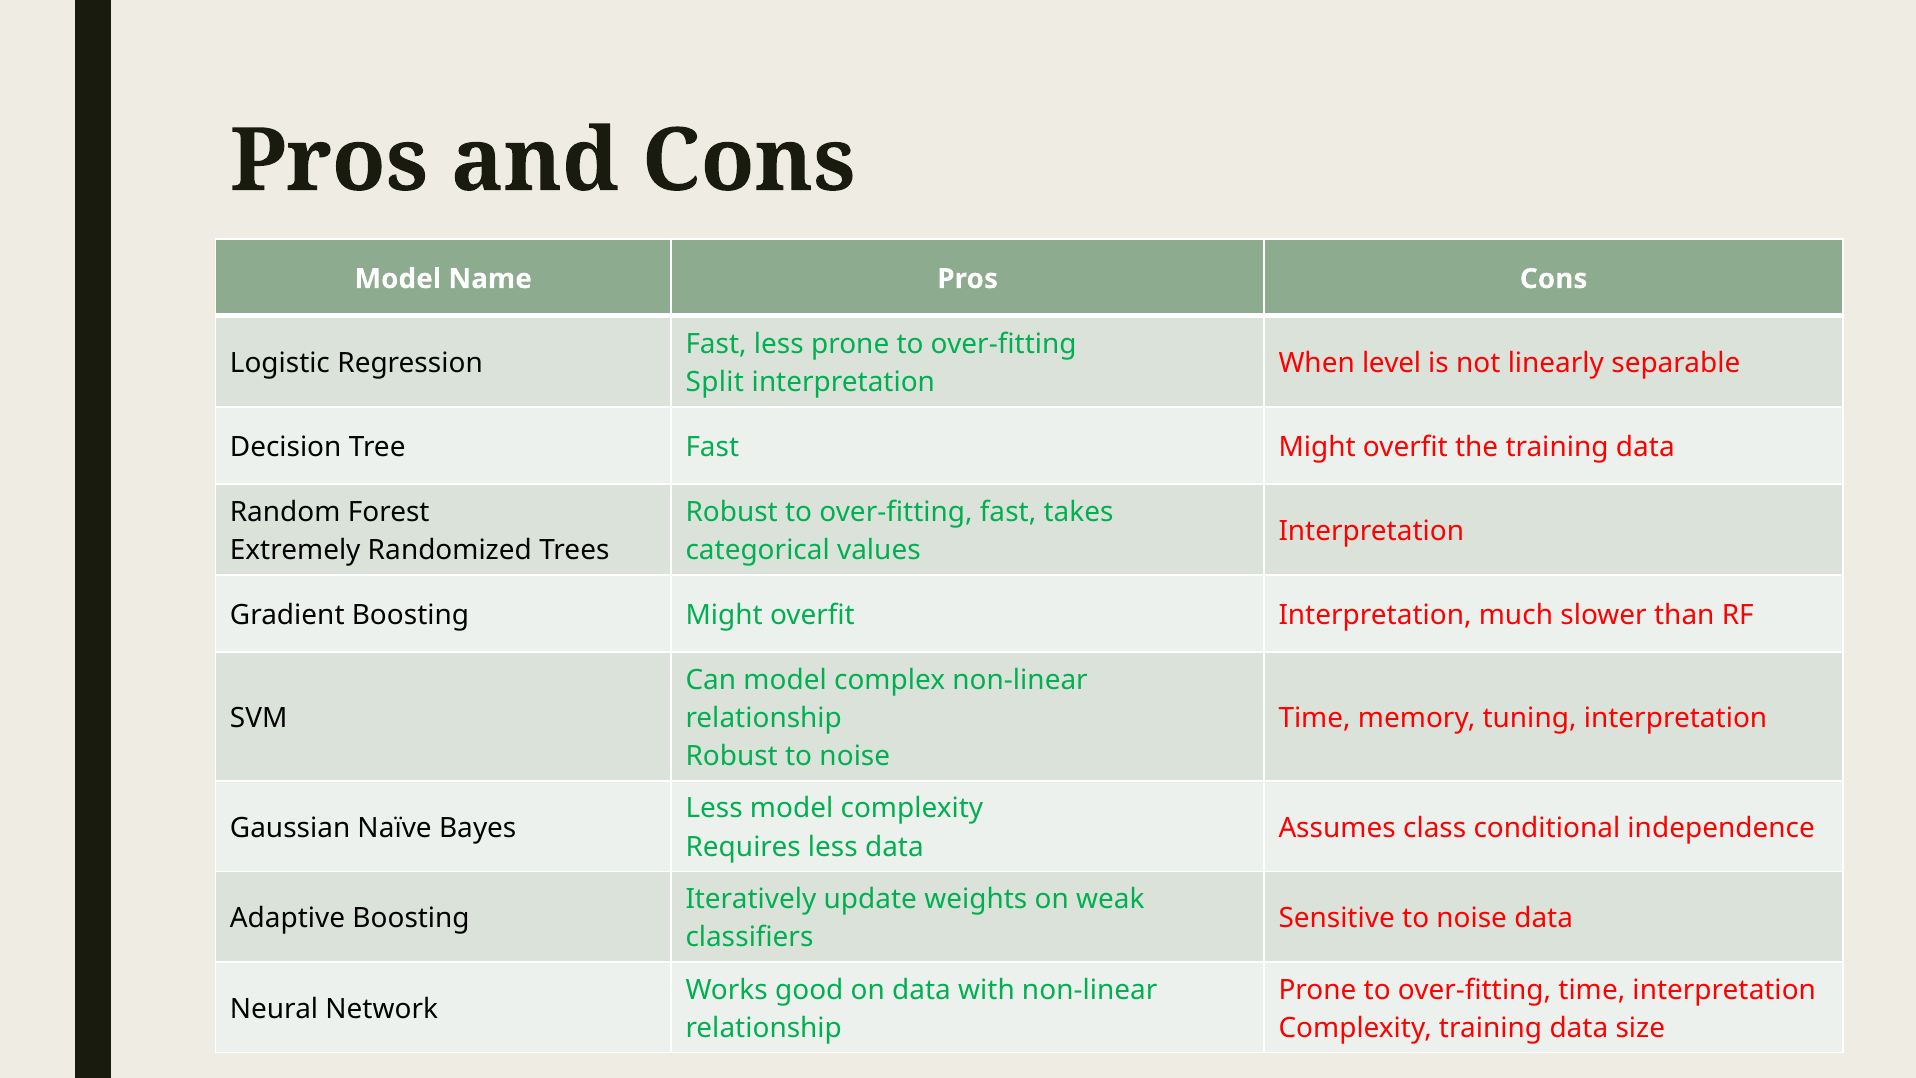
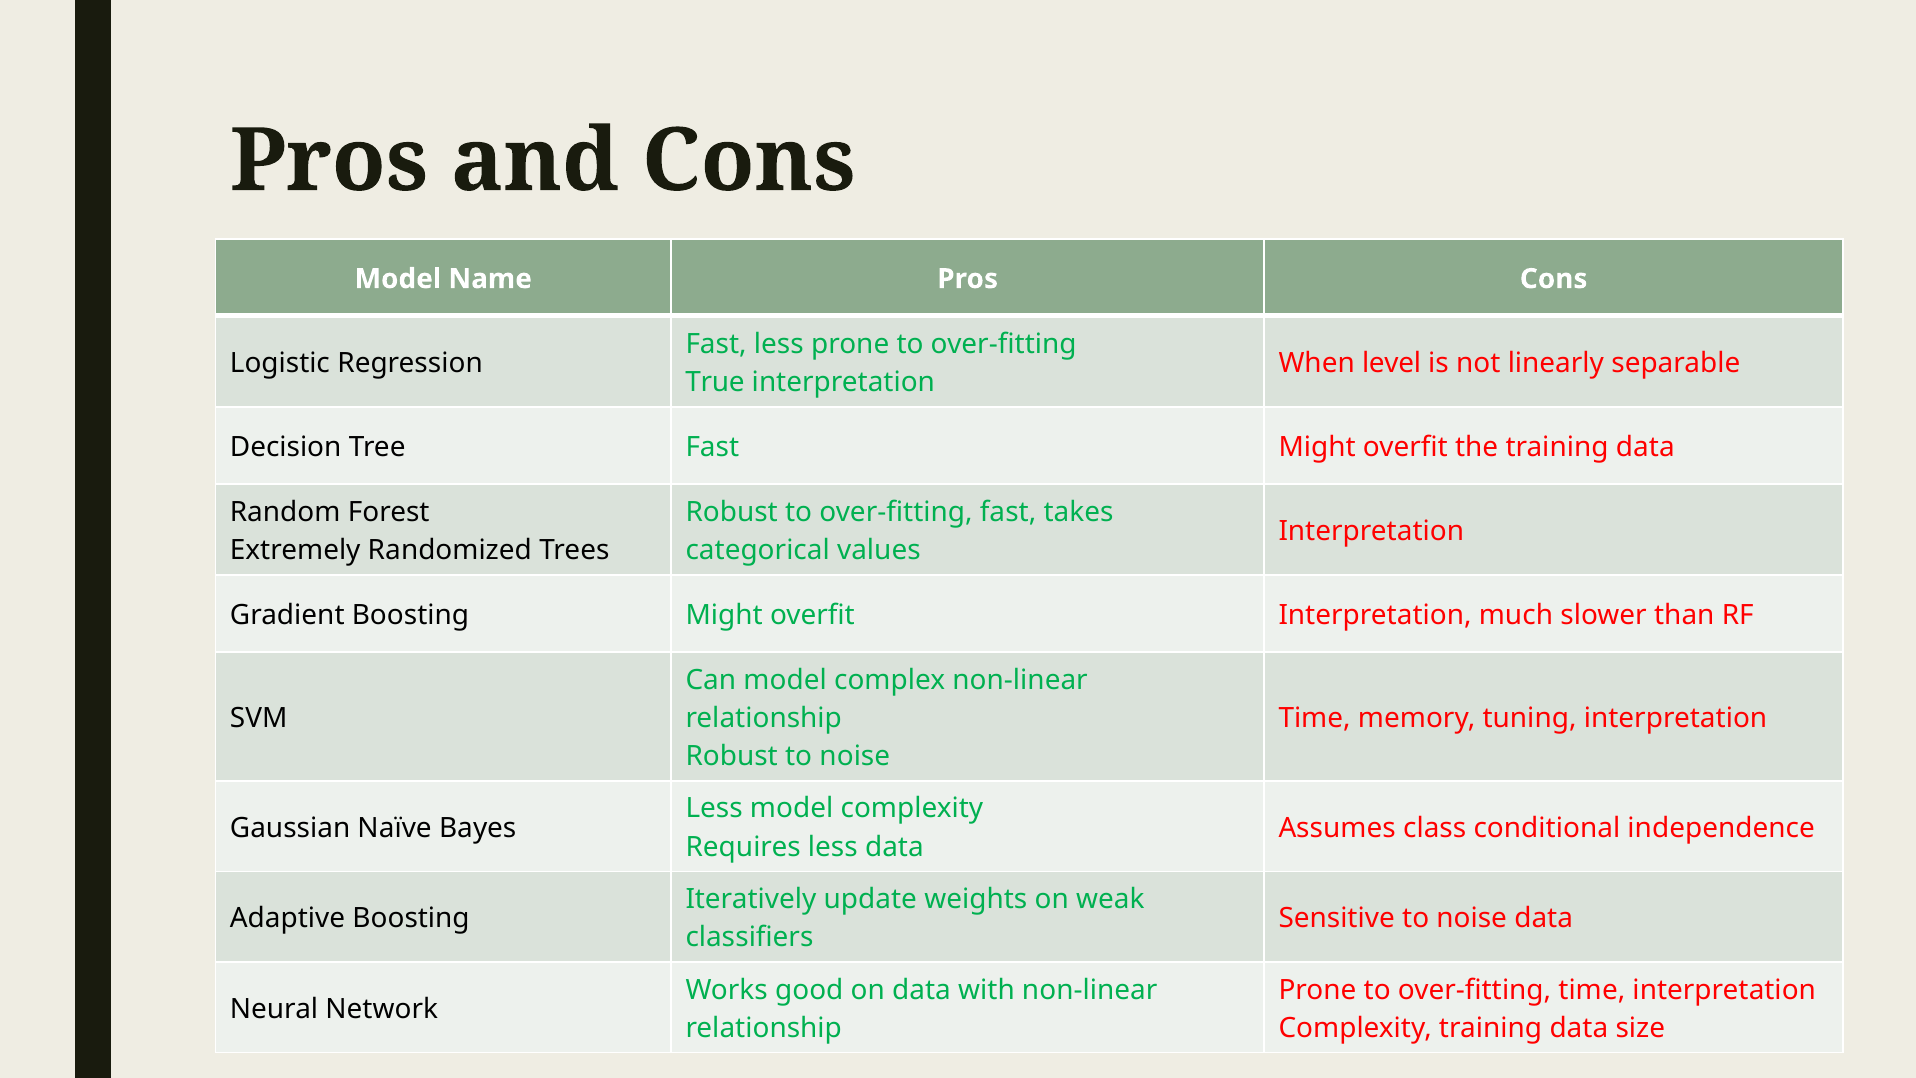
Split: Split -> True (715, 382)
